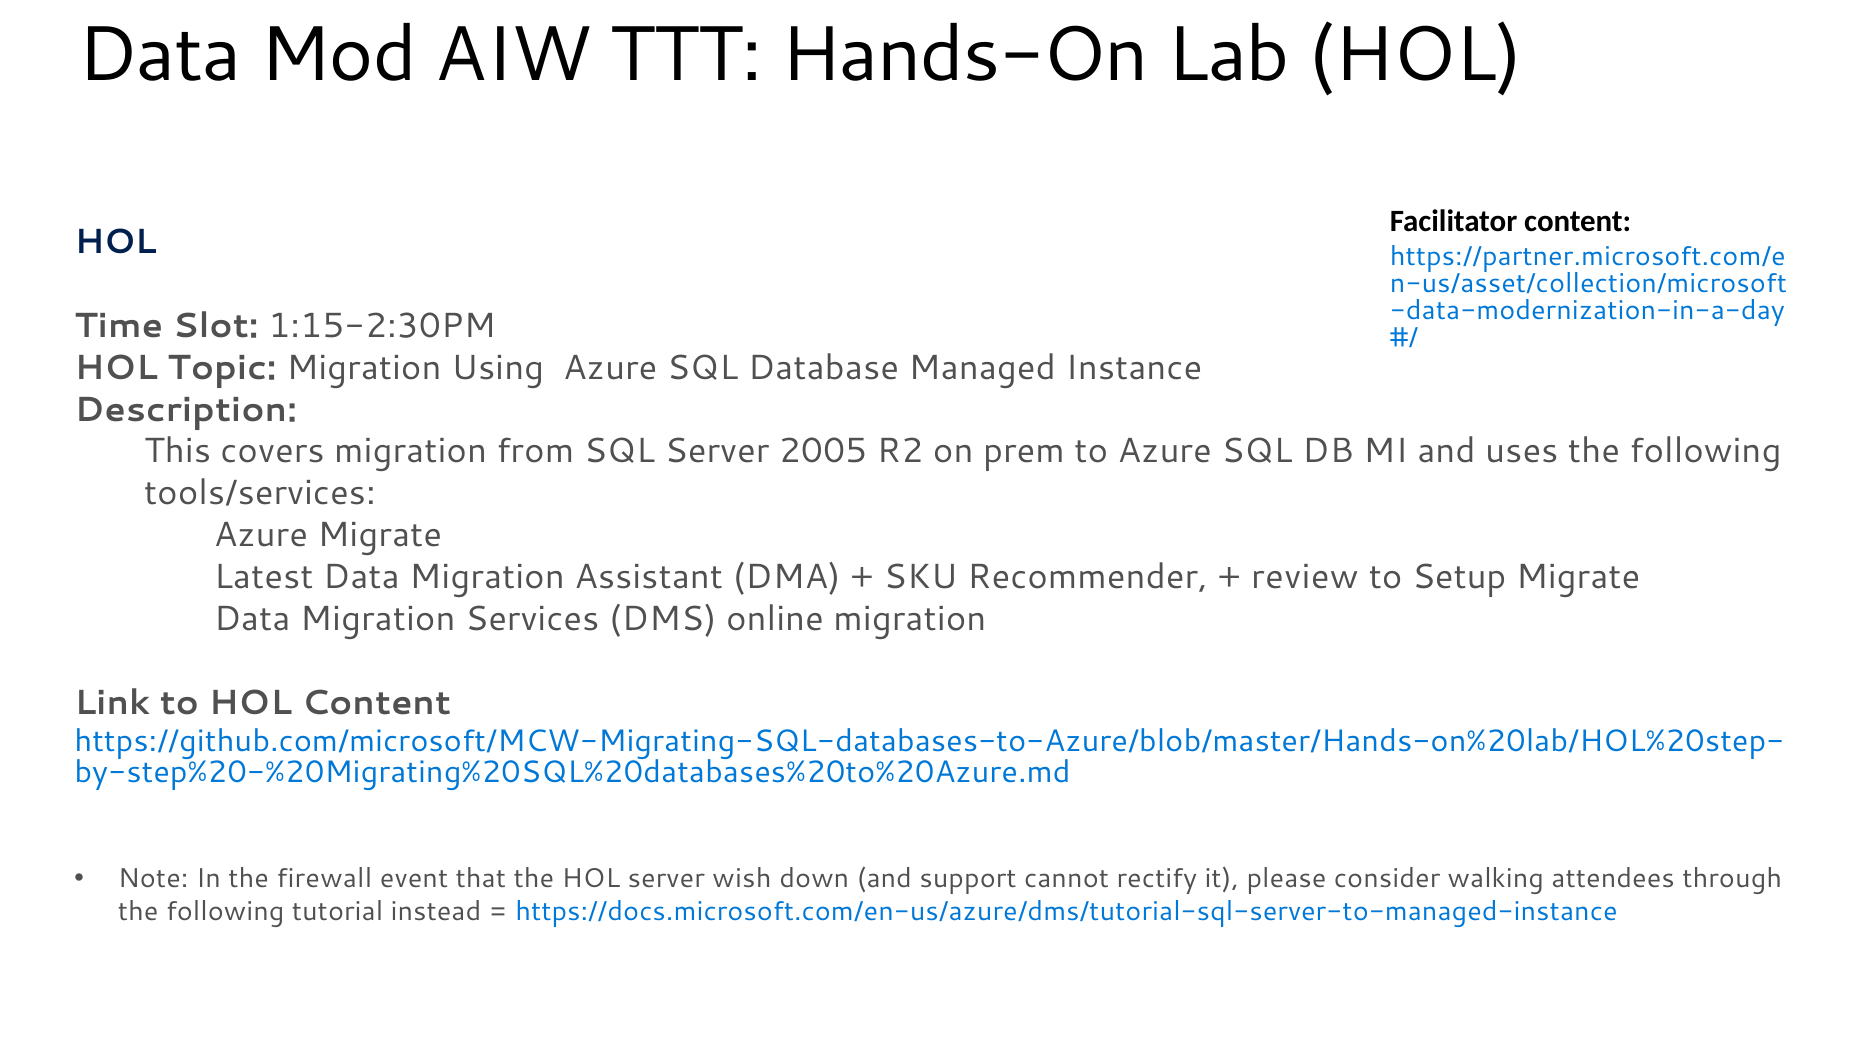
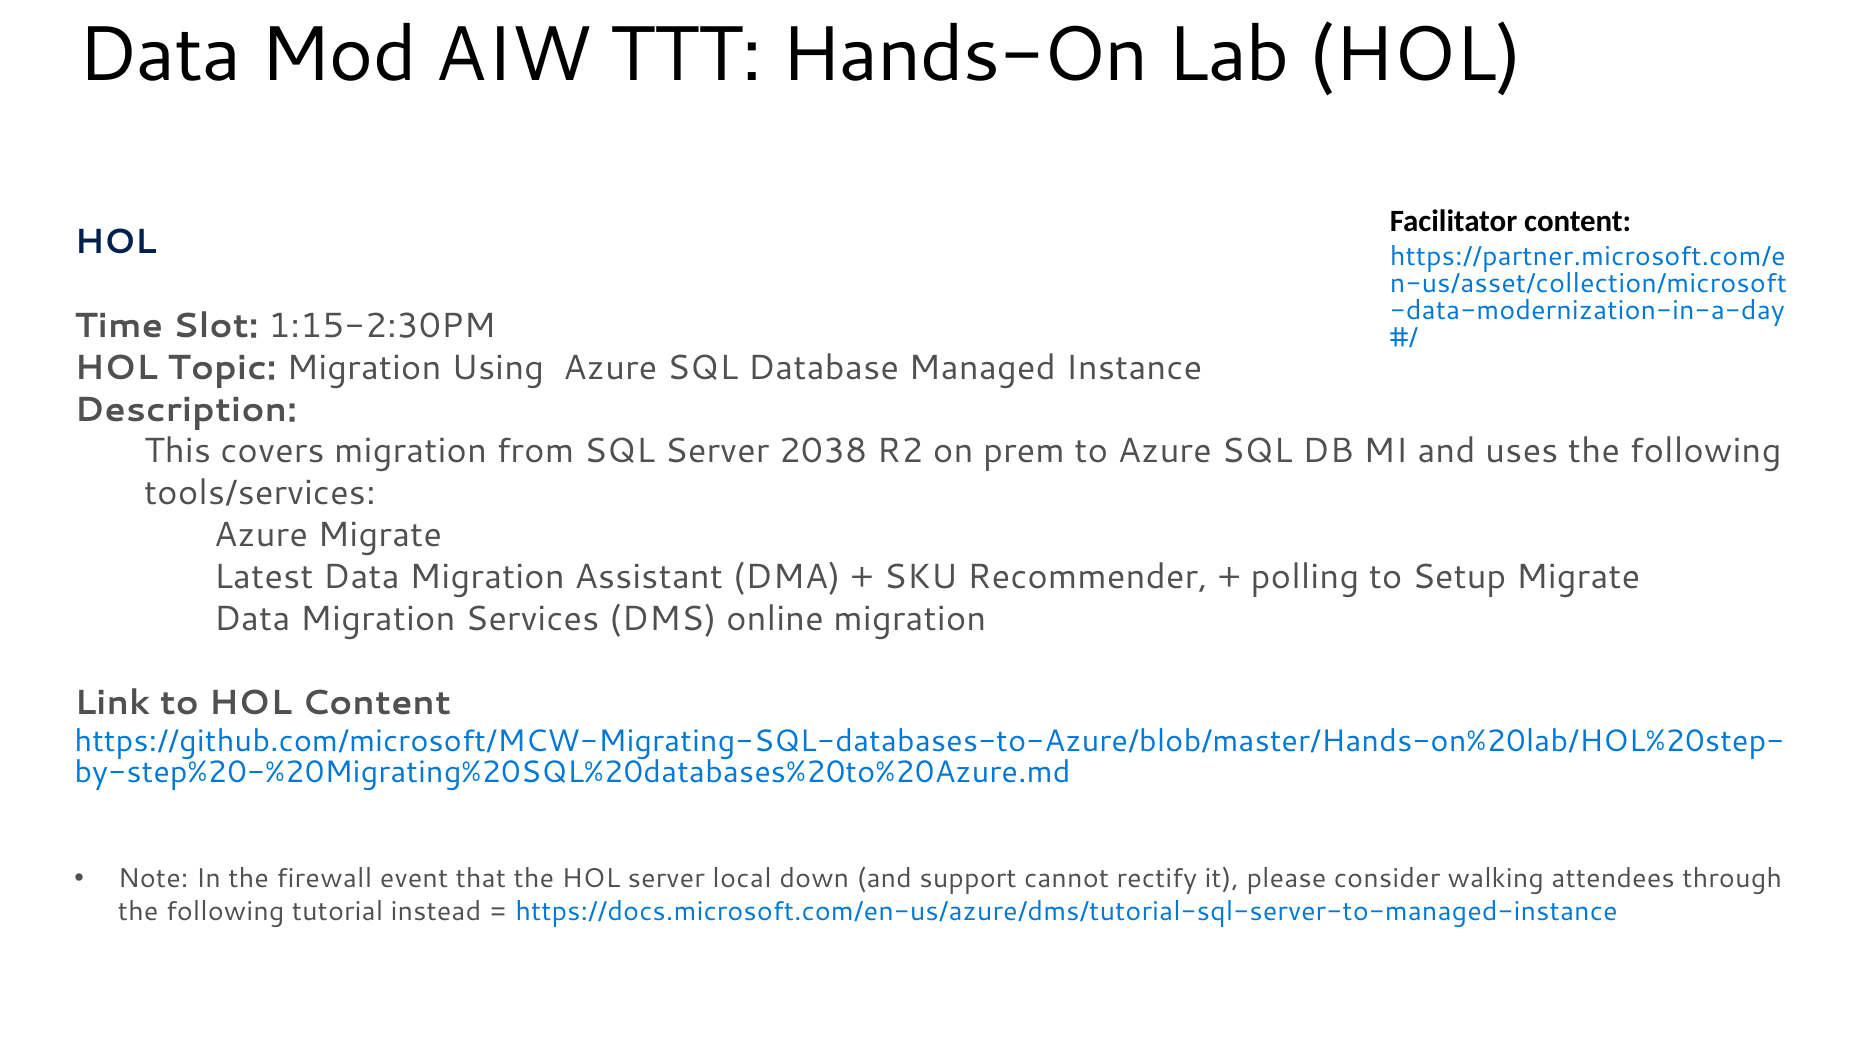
2005: 2005 -> 2038 (823, 451)
review: review -> polling (1305, 577)
wish: wish -> local (742, 879)
